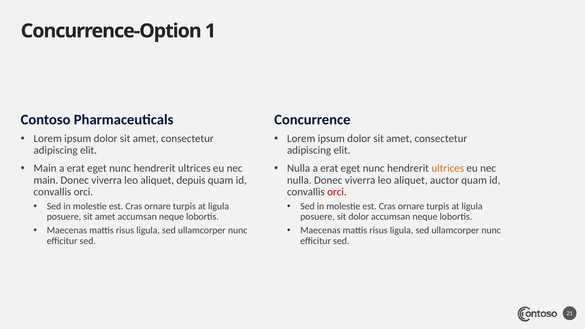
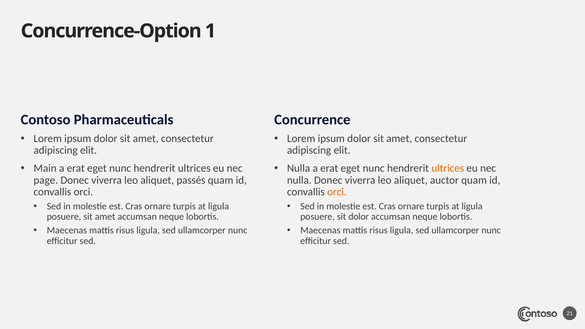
main: main -> page (46, 180)
depuis: depuis -> passés (191, 180)
orci colour: red -> orange (337, 192)
